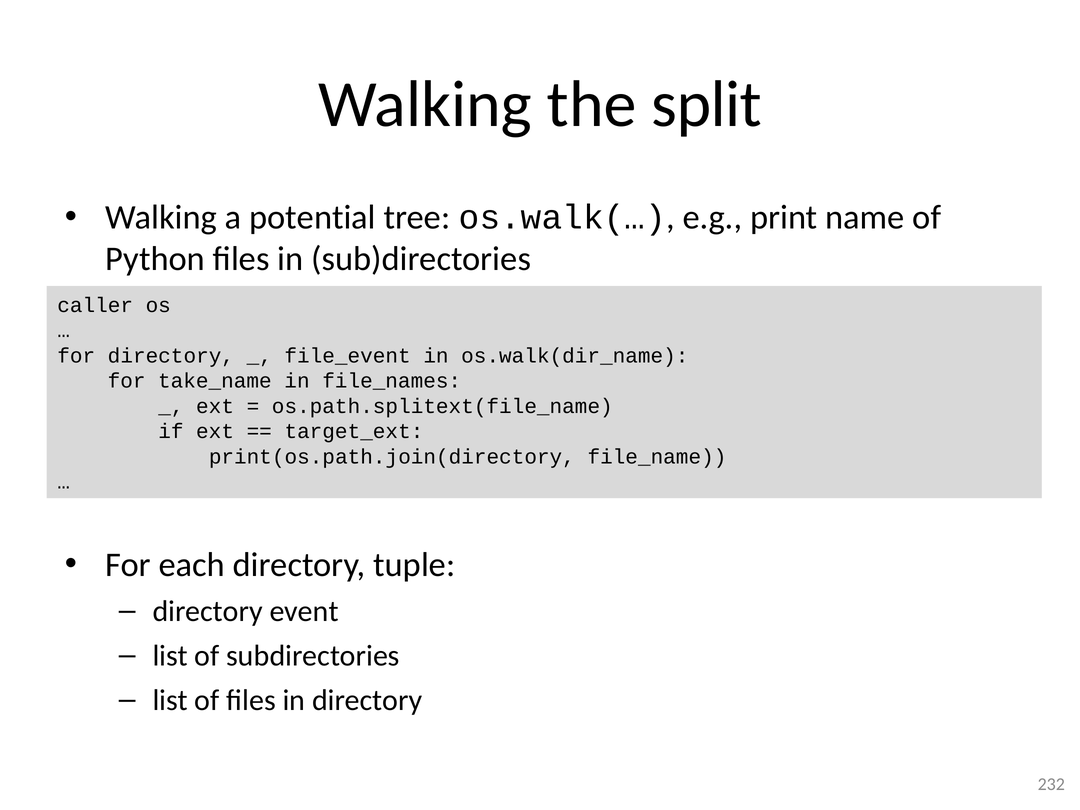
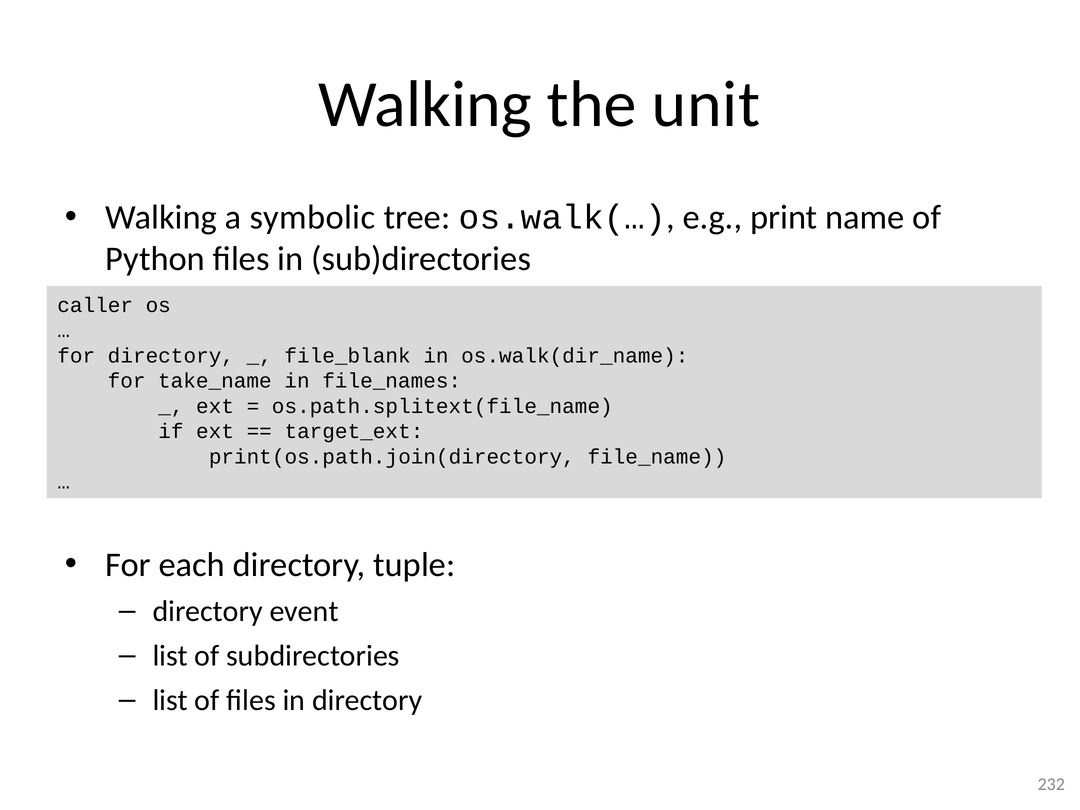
split: split -> unit (706, 105)
potential: potential -> symbolic (312, 218)
file_event: file_event -> file_blank (348, 356)
